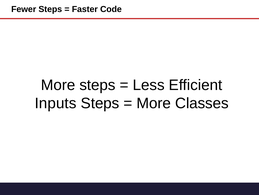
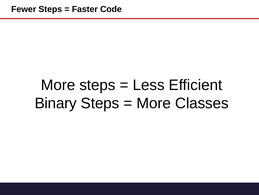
Inputs: Inputs -> Binary (56, 103)
